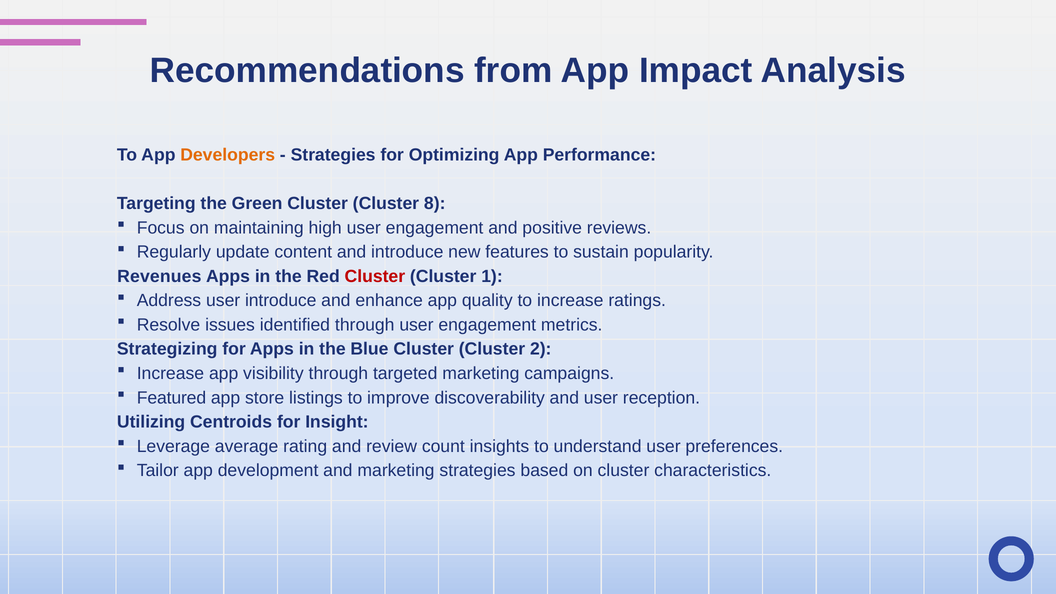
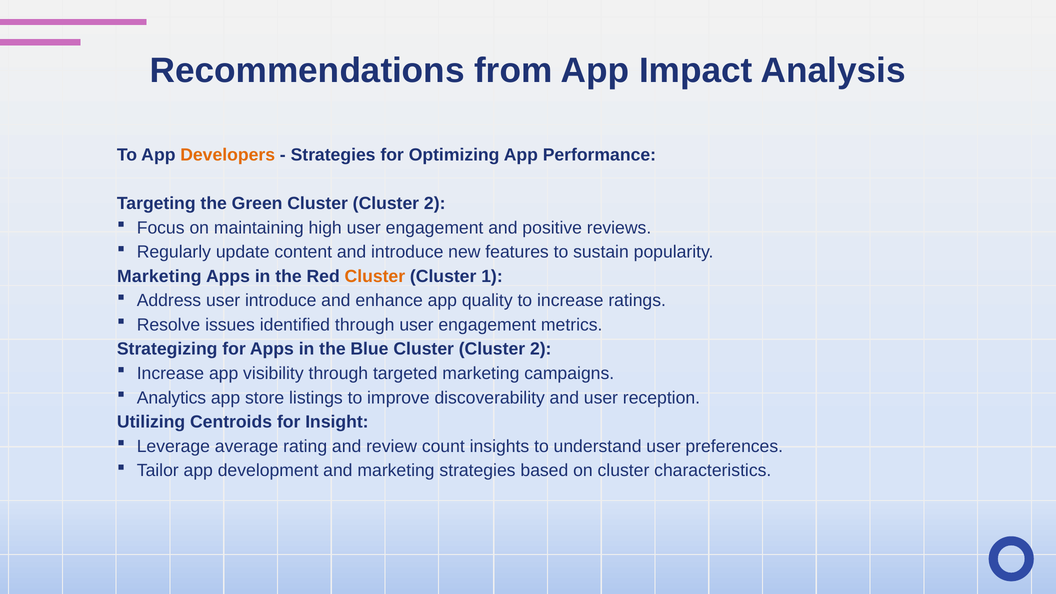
Green Cluster Cluster 8: 8 -> 2 (435, 204)
Revenues: Revenues -> Marketing (159, 276)
Cluster colour: red -> orange (375, 276)
Featured: Featured -> Analytics (171, 398)
